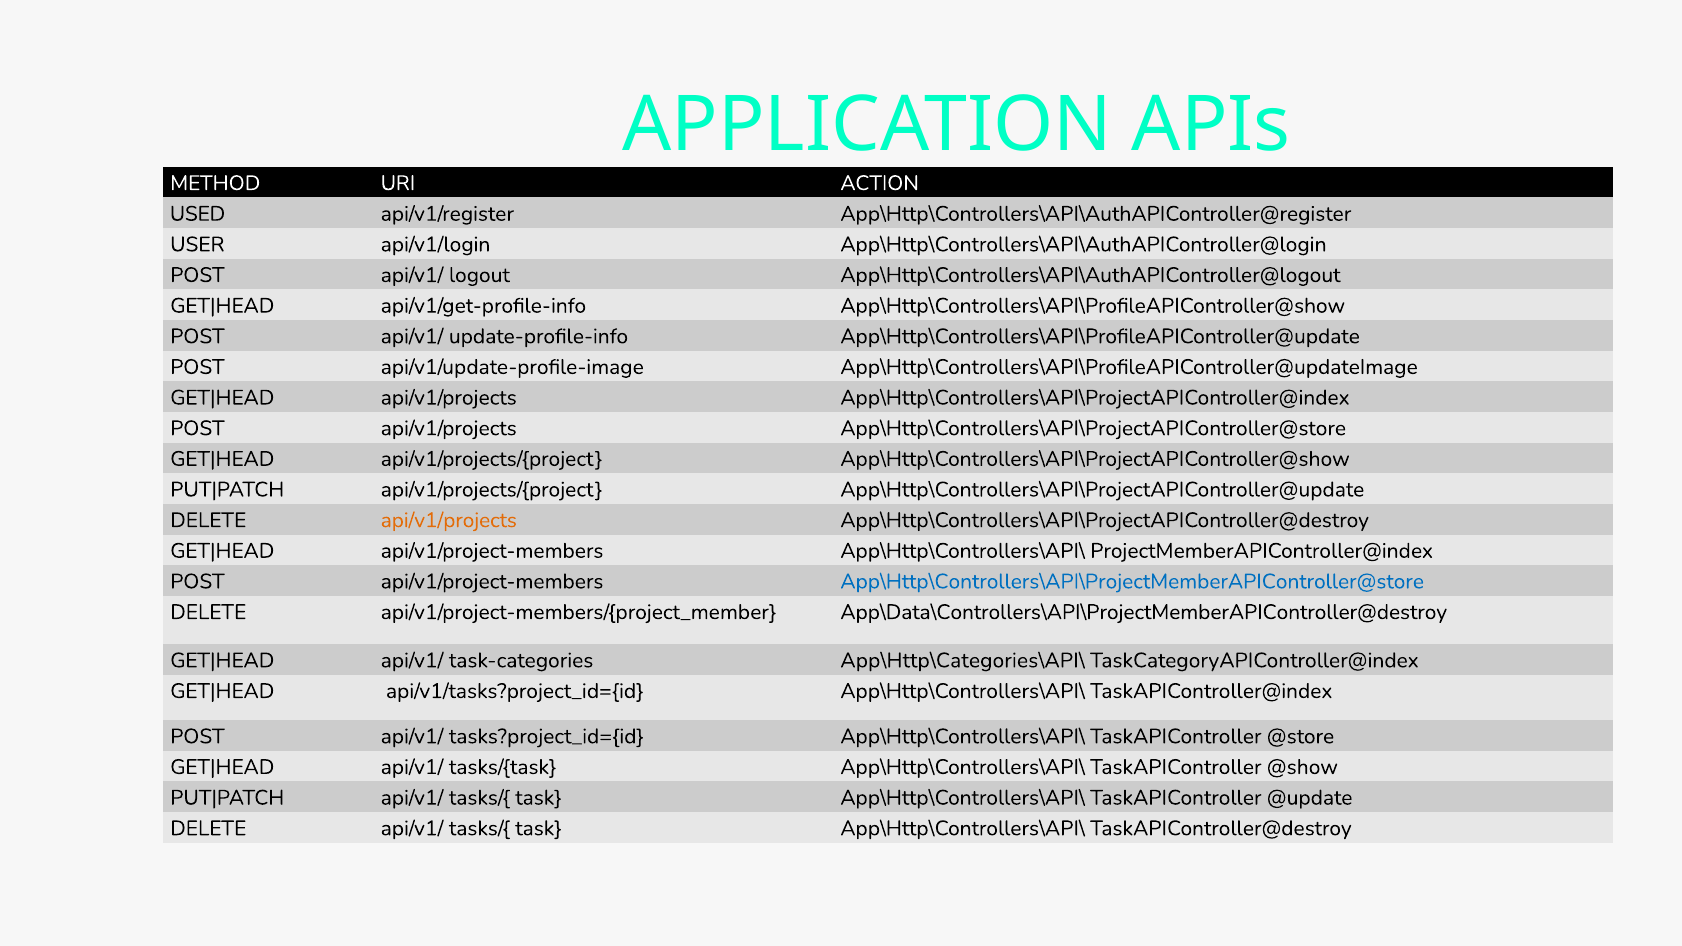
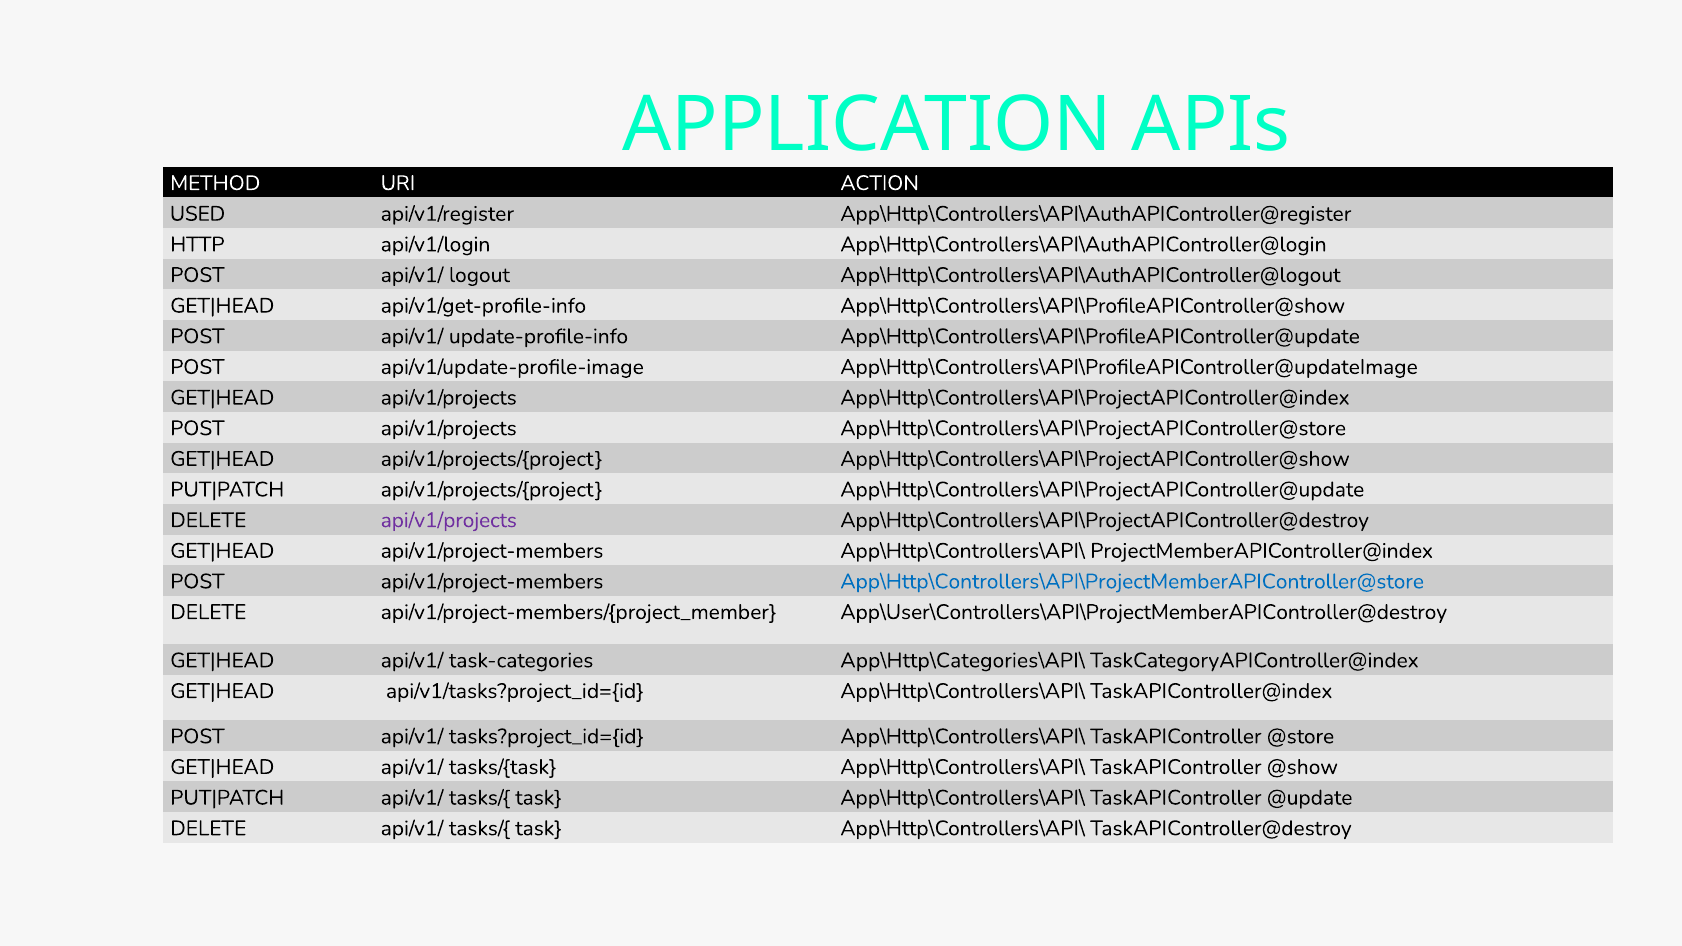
USER: USER -> HTTP (197, 244)
api/v1/projects colour: orange -> purple (449, 520)
App\Data\Controllers\API\ProjectMemberAPIController@destroy: App\Data\Controllers\API\ProjectMemberAPIController@destroy -> App\User\Controllers\API\ProjectMemberAPIController@destroy (1144, 612)
